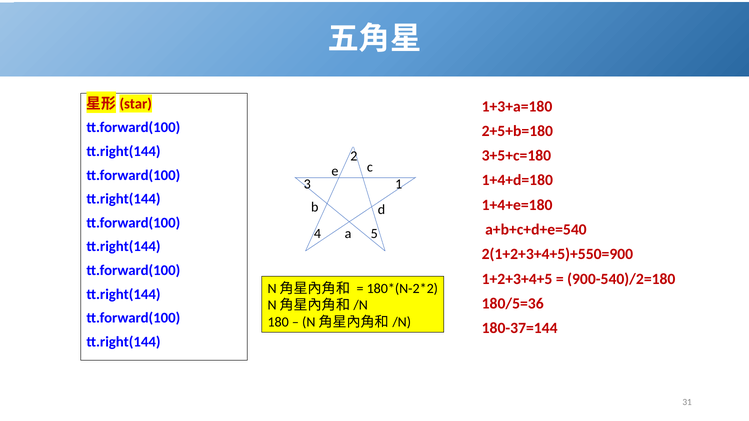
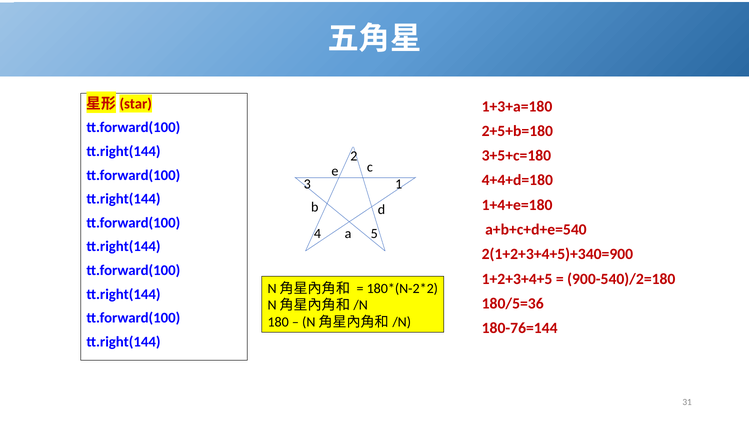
1+4+d=180: 1+4+d=180 -> 4+4+d=180 (517, 180)
2(1+2+3+4+5)+550=900: 2(1+2+3+4+5)+550=900 -> 2(1+2+3+4+5)+340=900 (557, 254)
180-37=144: 180-37=144 -> 180-76=144 (520, 328)
